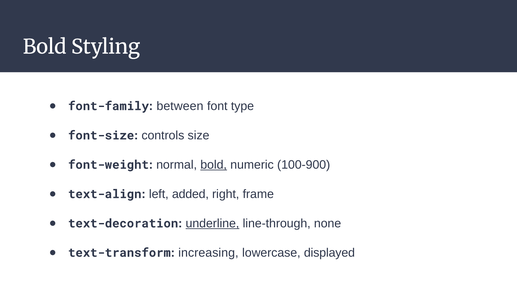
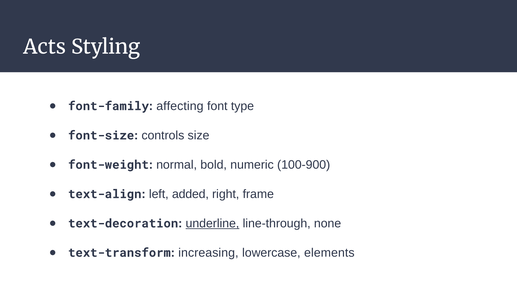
Bold: Bold -> Acts (44, 47)
between: between -> affecting (180, 106)
bold underline: present -> none (214, 165)
displayed: displayed -> elements (329, 253)
